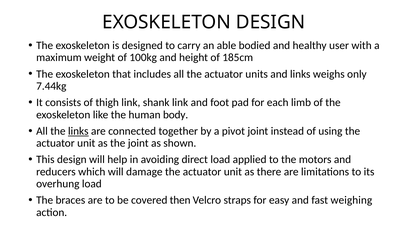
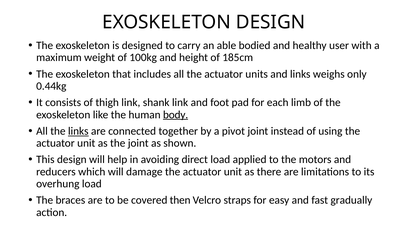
7.44kg: 7.44kg -> 0.44kg (51, 86)
body underline: none -> present (176, 115)
weighing: weighing -> gradually (351, 200)
